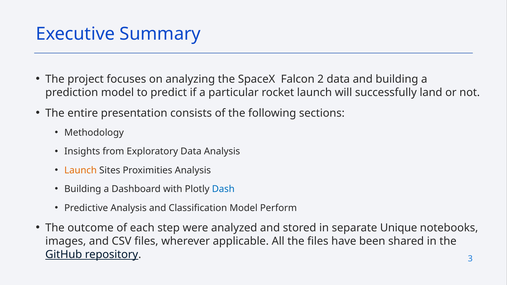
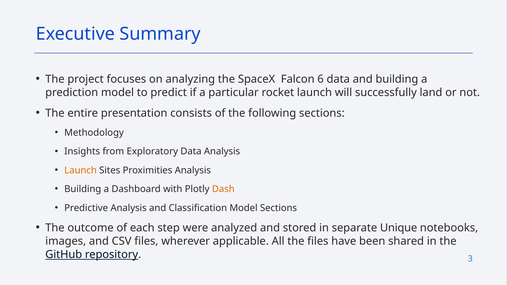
2: 2 -> 6 (321, 79)
Dash colour: blue -> orange (223, 189)
Model Perform: Perform -> Sections (279, 208)
